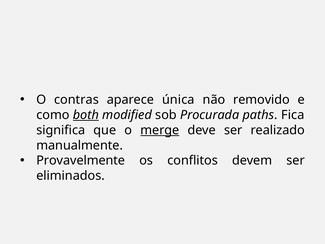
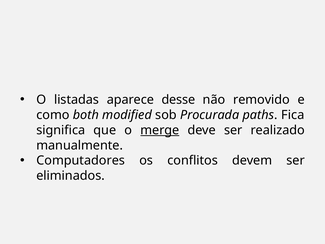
contras: contras -> listadas (76, 100)
única: única -> desse (178, 100)
both underline: present -> none (86, 115)
Provavelmente: Provavelmente -> Computadores (81, 160)
